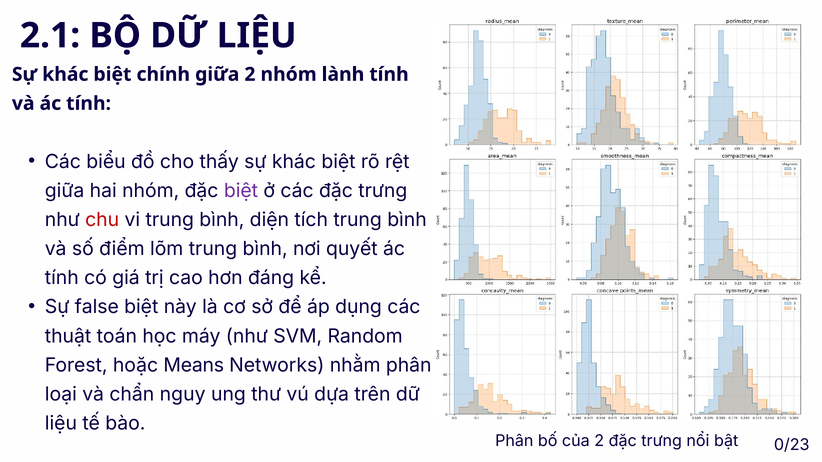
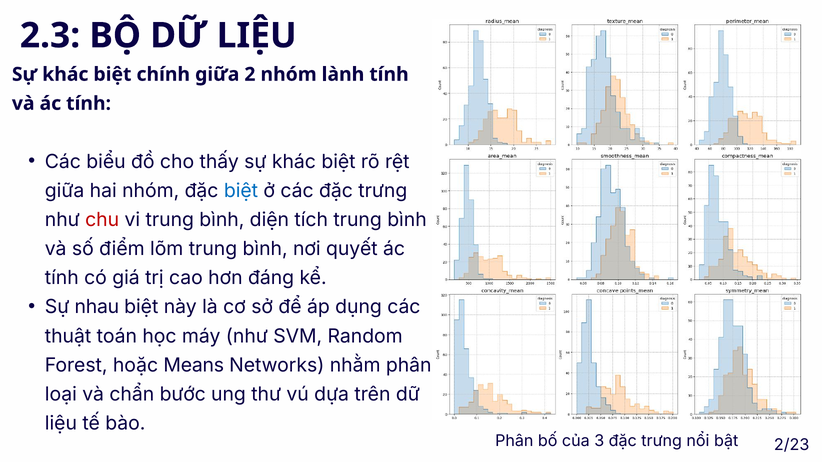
2.1: 2.1 -> 2.3 (50, 36)
biệt colour: purple -> blue (241, 191)
false: false -> nhau (97, 307)
nguy: nguy -> bước (183, 395)
của 2: 2 -> 3 (599, 441)
0/23: 0/23 -> 2/23 (792, 445)
